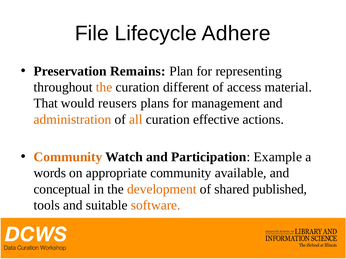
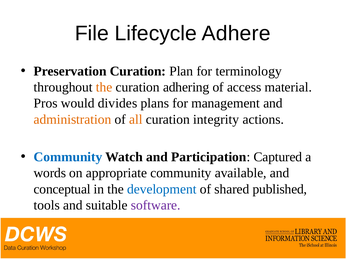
Preservation Remains: Remains -> Curation (138, 71)
representing: representing -> terminology (249, 71)
different: different -> adhering (186, 87)
That: That -> Pros (46, 103)
reusers: reusers -> divides (118, 103)
effective: effective -> integrity (216, 120)
Community colour: orange -> blue (68, 157)
Example: Example -> Captured (278, 157)
development colour: orange -> blue (162, 189)
software colour: orange -> purple (156, 206)
